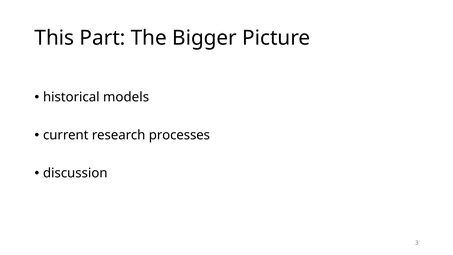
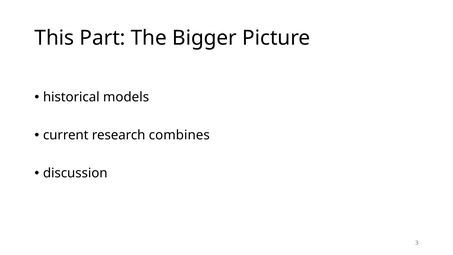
processes: processes -> combines (179, 135)
